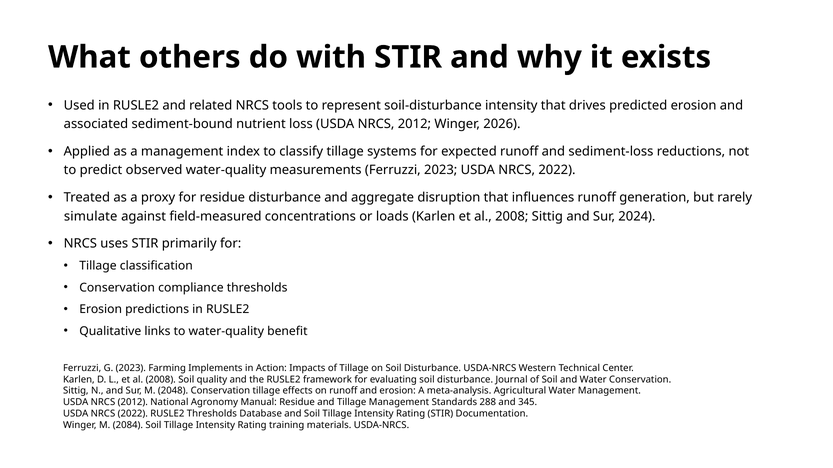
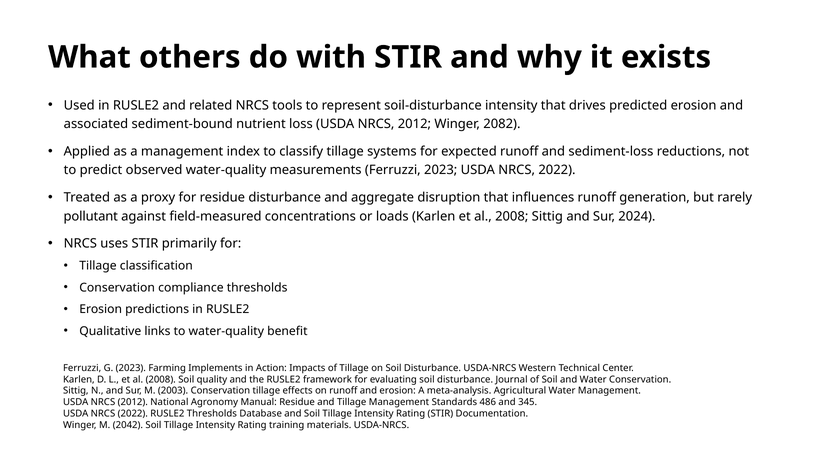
2026: 2026 -> 2082 (502, 124)
simulate: simulate -> pollutant (91, 216)
2048: 2048 -> 2003 (173, 391)
288: 288 -> 486 (488, 403)
2084: 2084 -> 2042 (128, 426)
